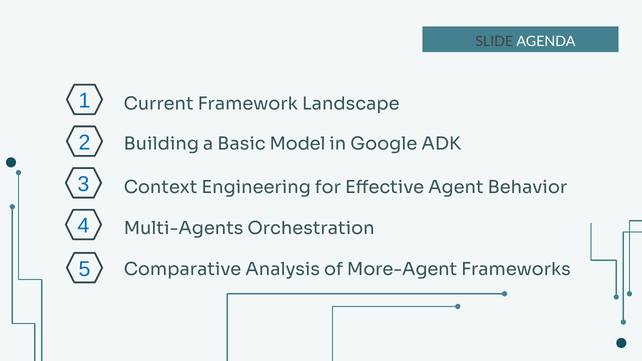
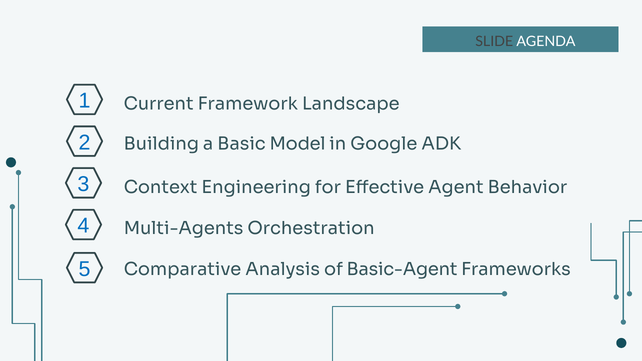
More-Agent: More-Agent -> Basic-Agent (402, 269)
